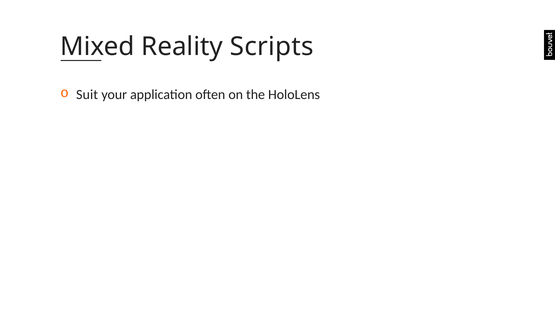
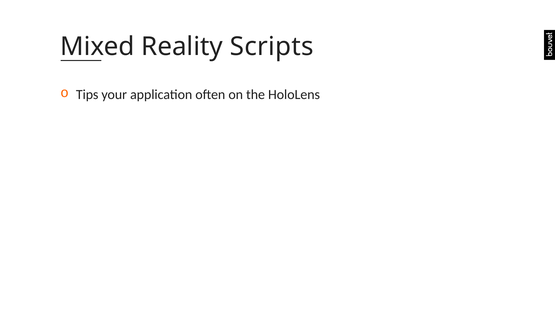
Suit: Suit -> Tips (87, 94)
